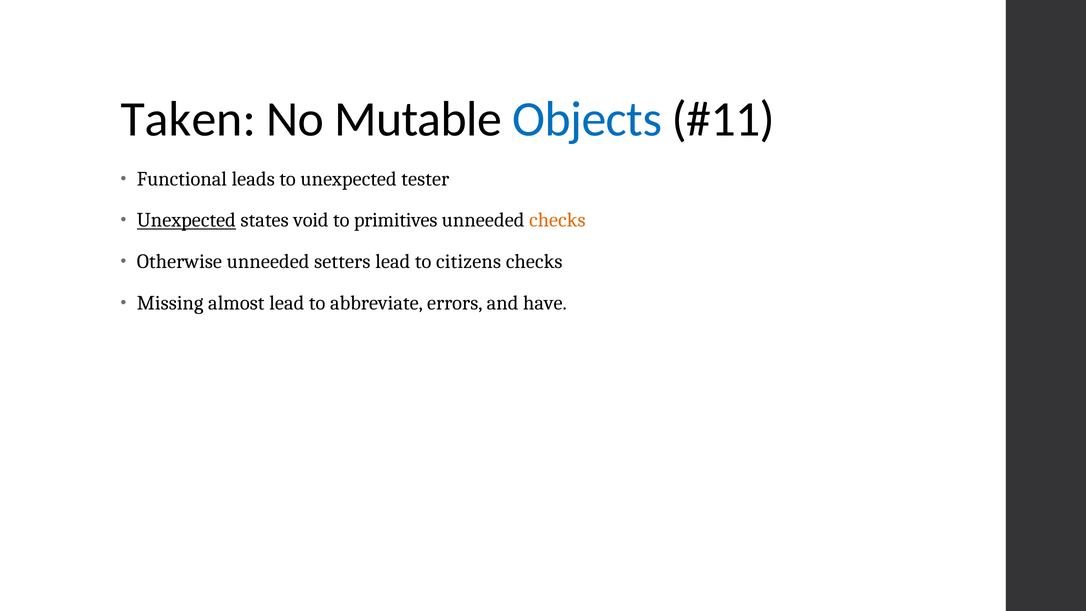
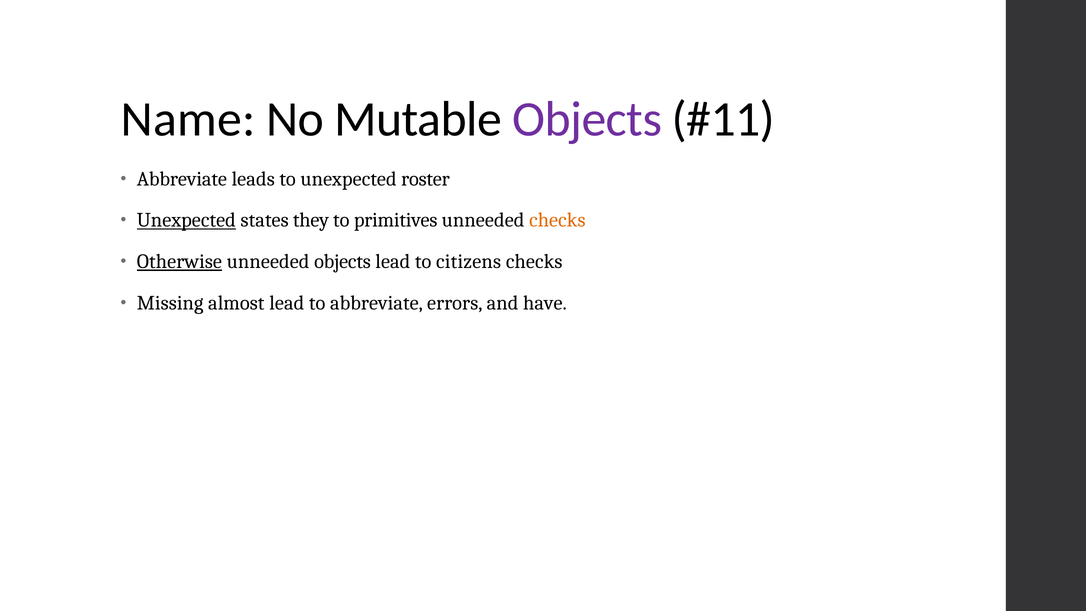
Taken: Taken -> Name (188, 119)
Objects colour: blue -> purple (587, 119)
Functional: Functional -> Abbreviate (182, 179)
tester: tester -> roster (425, 179)
void: void -> they (311, 220)
Otherwise underline: none -> present (179, 261)
unneeded setters: setters -> objects (342, 261)
